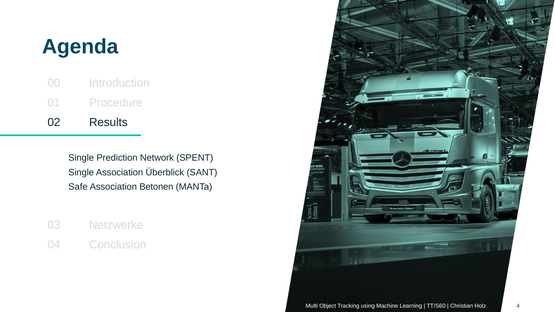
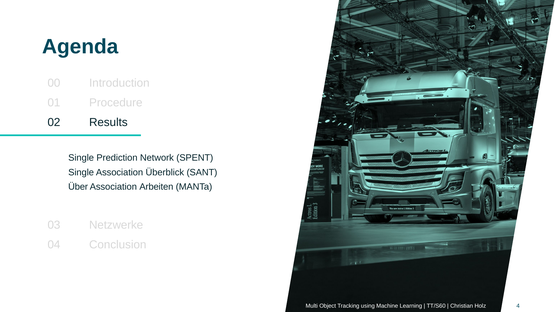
Safe: Safe -> Über (78, 187)
Betonen: Betonen -> Arbeiten (156, 187)
